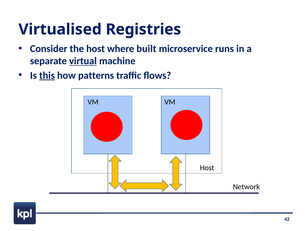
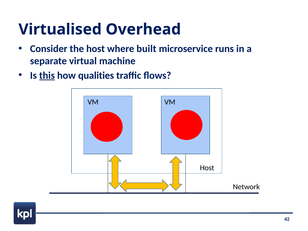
Registries: Registries -> Overhead (143, 29)
virtual underline: present -> none (83, 61)
patterns: patterns -> qualities (96, 75)
